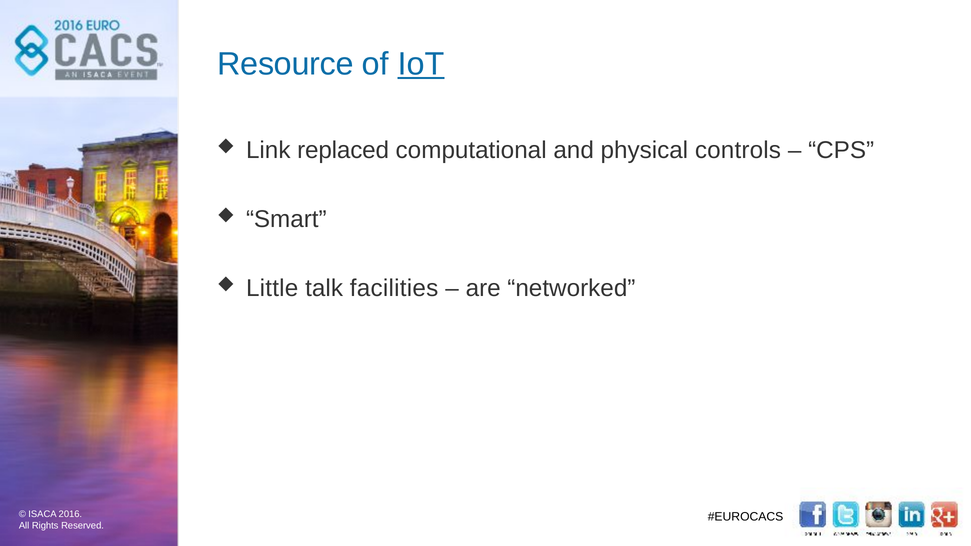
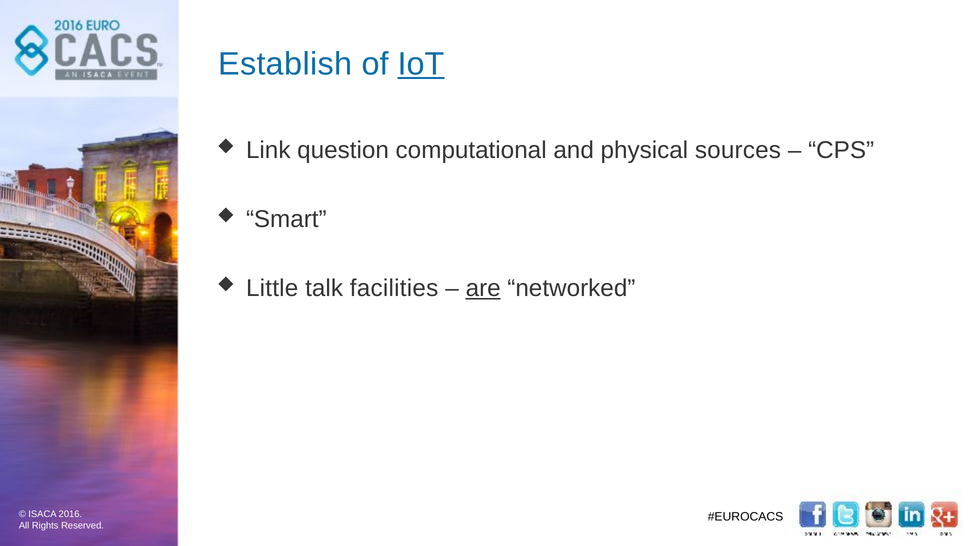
Resource: Resource -> Establish (285, 64)
replaced: replaced -> question (343, 150)
controls: controls -> sources (738, 150)
are underline: none -> present (483, 289)
